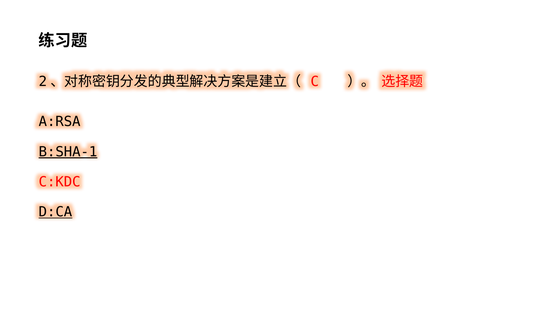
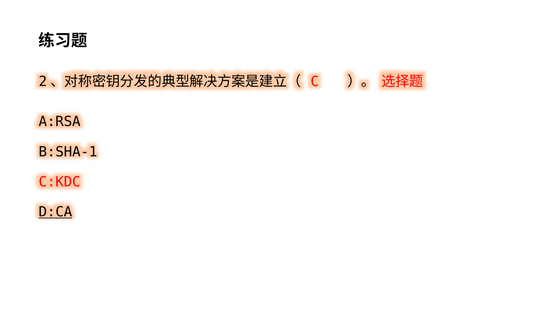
B:SHA-1 underline: present -> none (68, 151)
